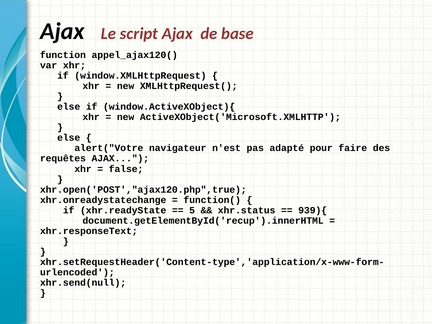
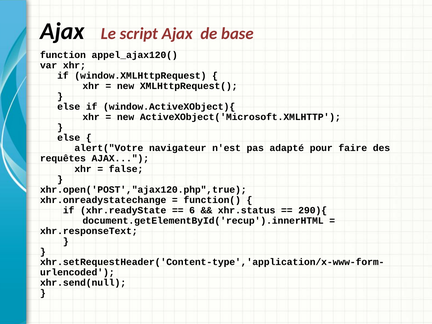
5: 5 -> 6 (192, 210)
939){: 939){ -> 290){ (313, 210)
